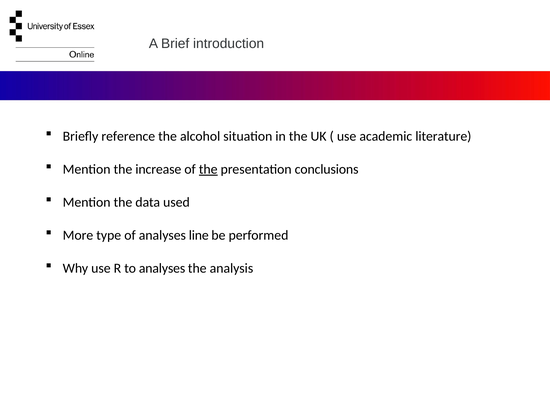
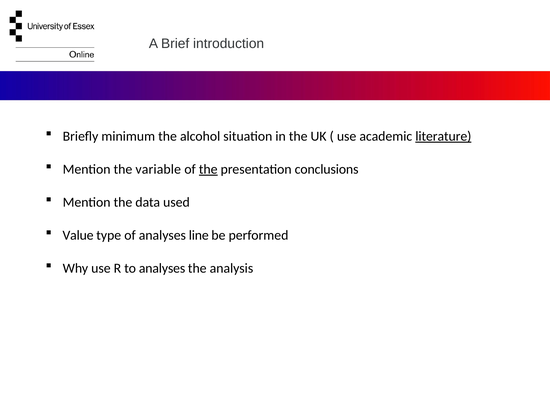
reference: reference -> minimum (128, 136)
literature underline: none -> present (443, 136)
increase: increase -> variable (158, 169)
More: More -> Value (78, 235)
